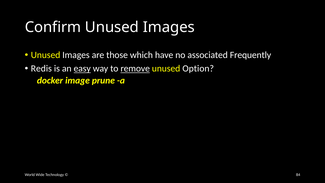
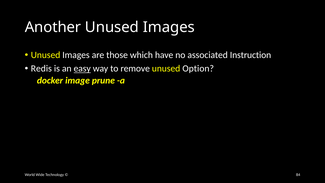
Confirm: Confirm -> Another (53, 27)
Frequently: Frequently -> Instruction (251, 55)
remove underline: present -> none (135, 69)
